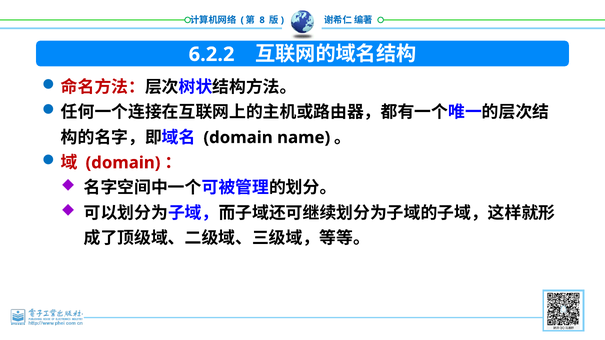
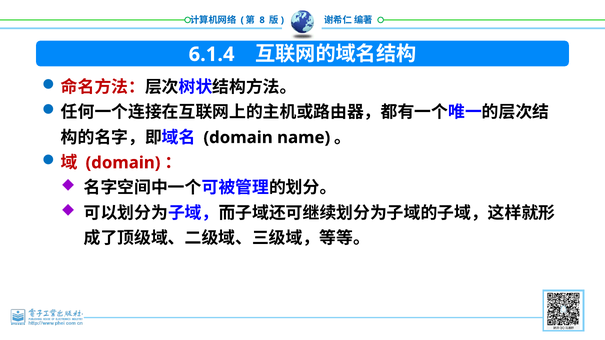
6.2.2: 6.2.2 -> 6.1.4 (212, 54)
